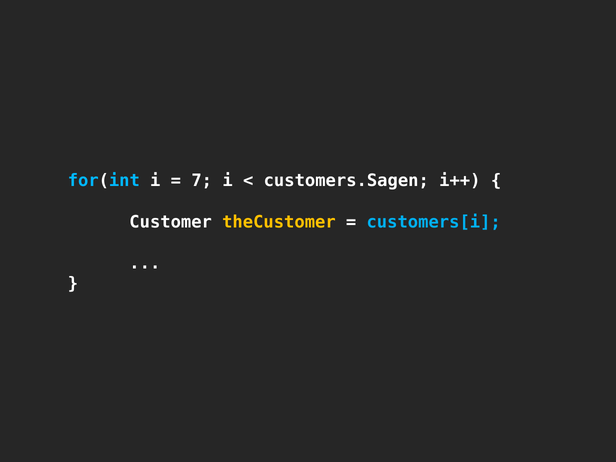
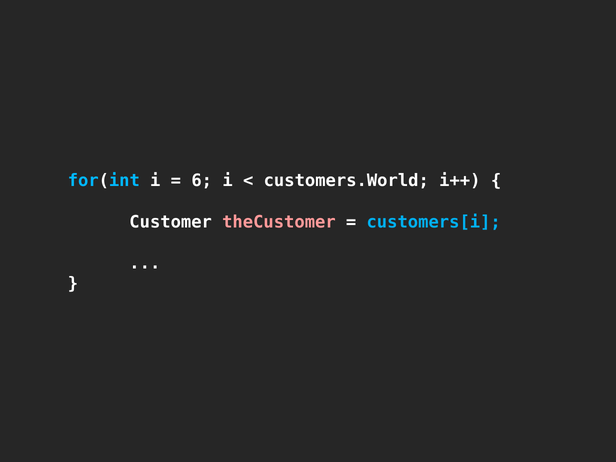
7: 7 -> 6 (202, 181)
customers.Sagen: customers.Sagen -> customers.World (346, 181)
theCustomer colour: yellow -> pink (279, 222)
